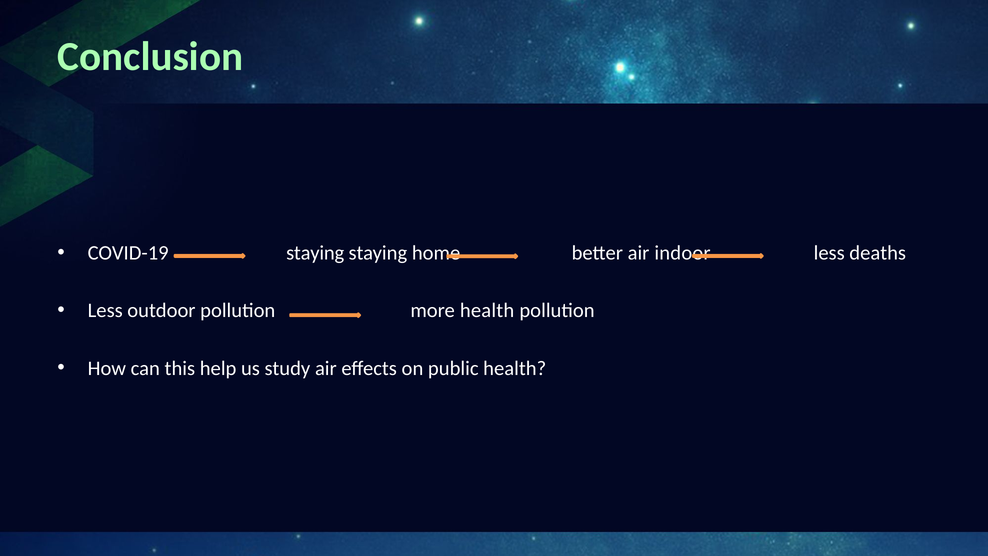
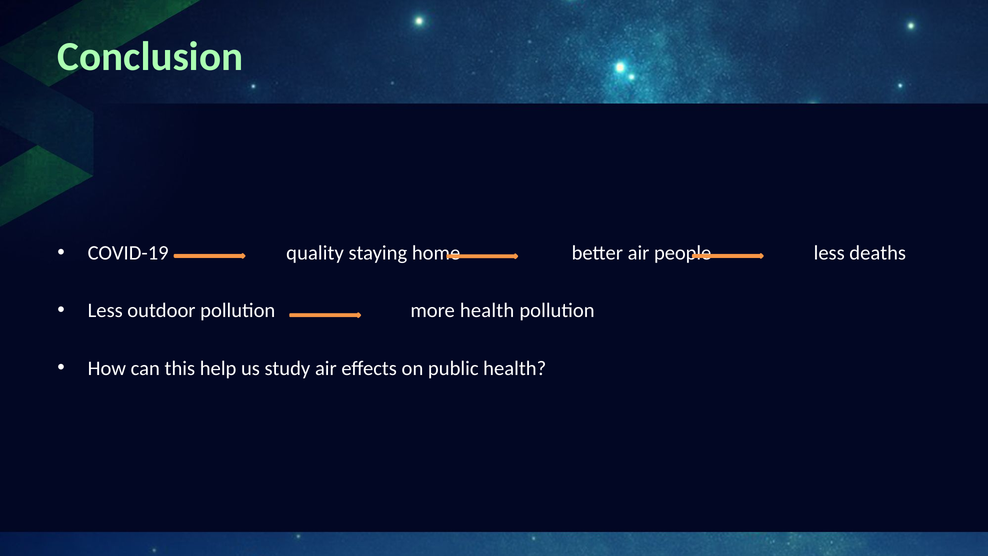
COVID-19 staying: staying -> quality (315, 253)
indoor: indoor -> people (683, 253)
